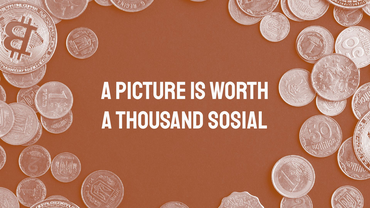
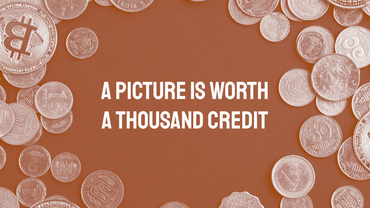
sosial: sosial -> credit (238, 121)
